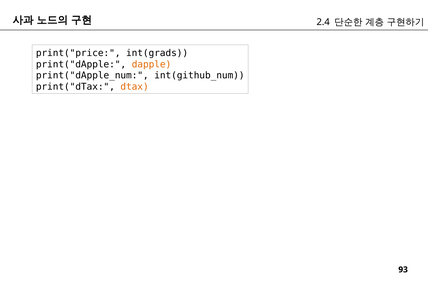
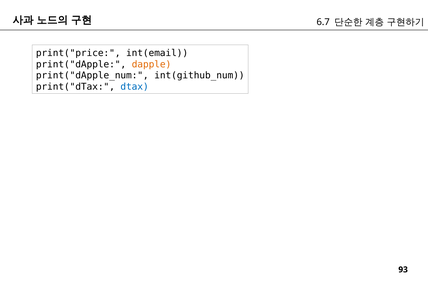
2.4: 2.4 -> 6.7 (323, 22)
int(grads: int(grads -> int(email (157, 53)
dtax colour: orange -> blue (135, 87)
